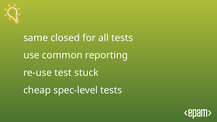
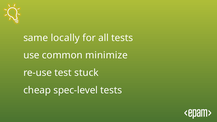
closed: closed -> locally (65, 38)
reporting: reporting -> minimize (106, 55)
